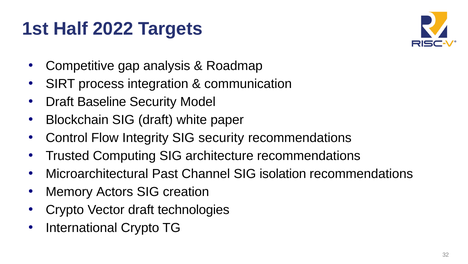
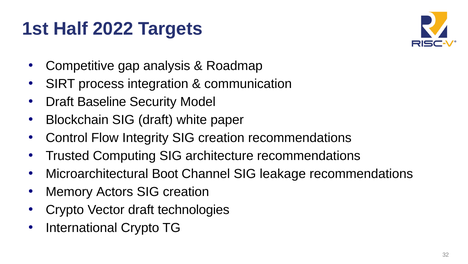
Integrity SIG security: security -> creation (221, 138)
Past: Past -> Boot (165, 173)
isolation: isolation -> leakage (283, 173)
